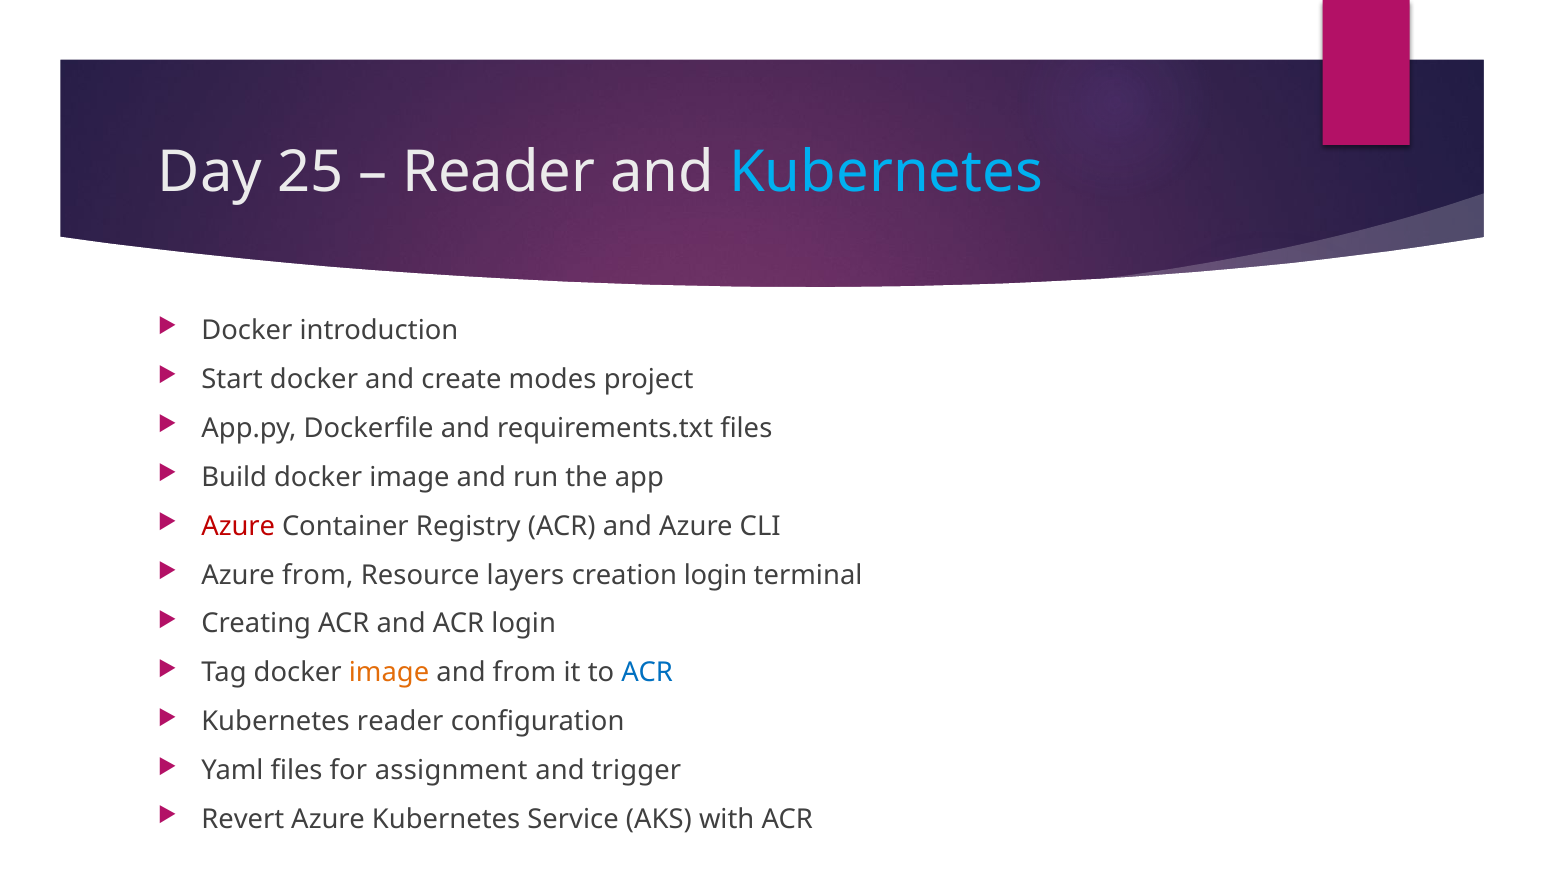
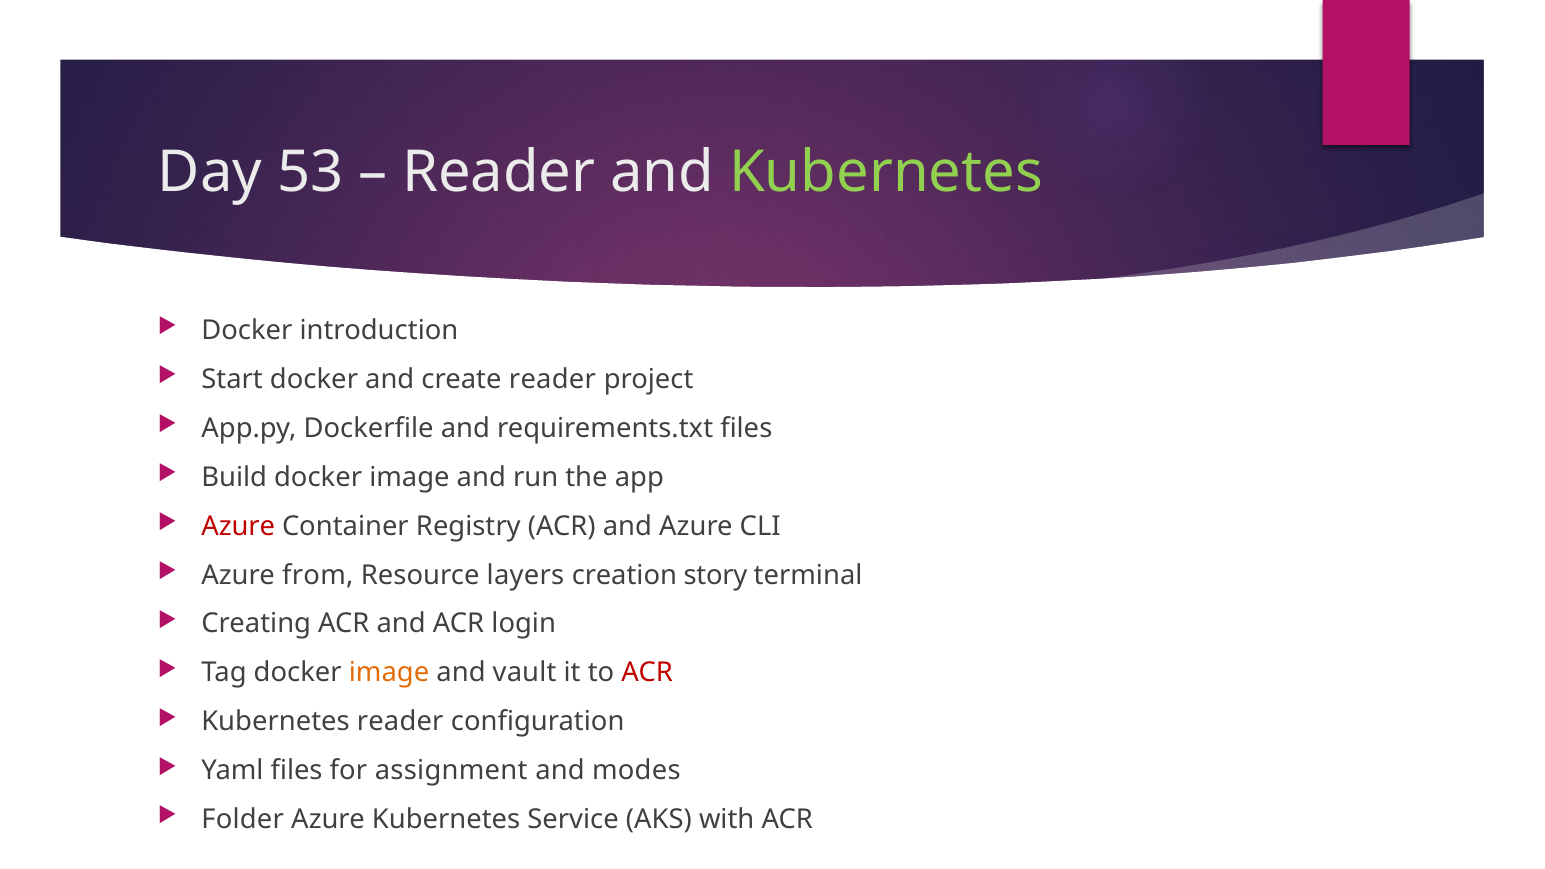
25: 25 -> 53 (310, 172)
Kubernetes colour: light blue -> light green (886, 172)
create modes: modes -> reader (552, 379)
creation login: login -> story (716, 575)
and from: from -> vault (525, 673)
ACR colour: blue -> red (647, 673)
trigger: trigger -> modes (636, 771)
Revert: Revert -> Folder (243, 820)
